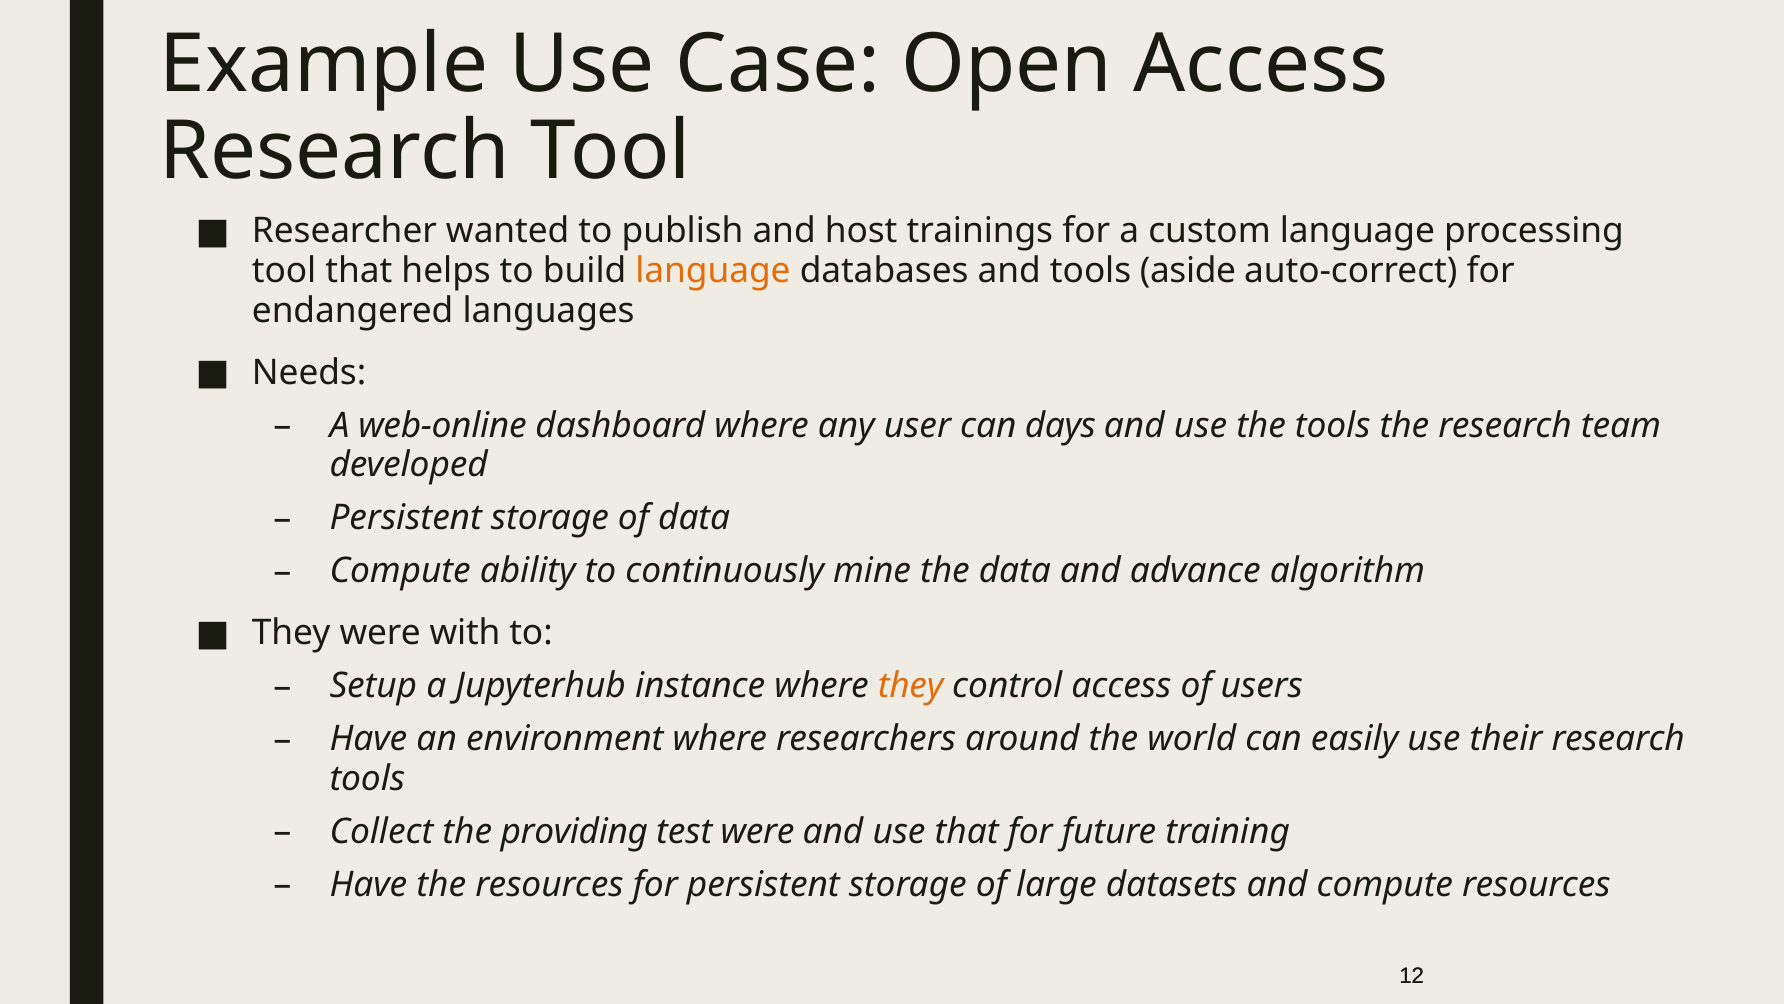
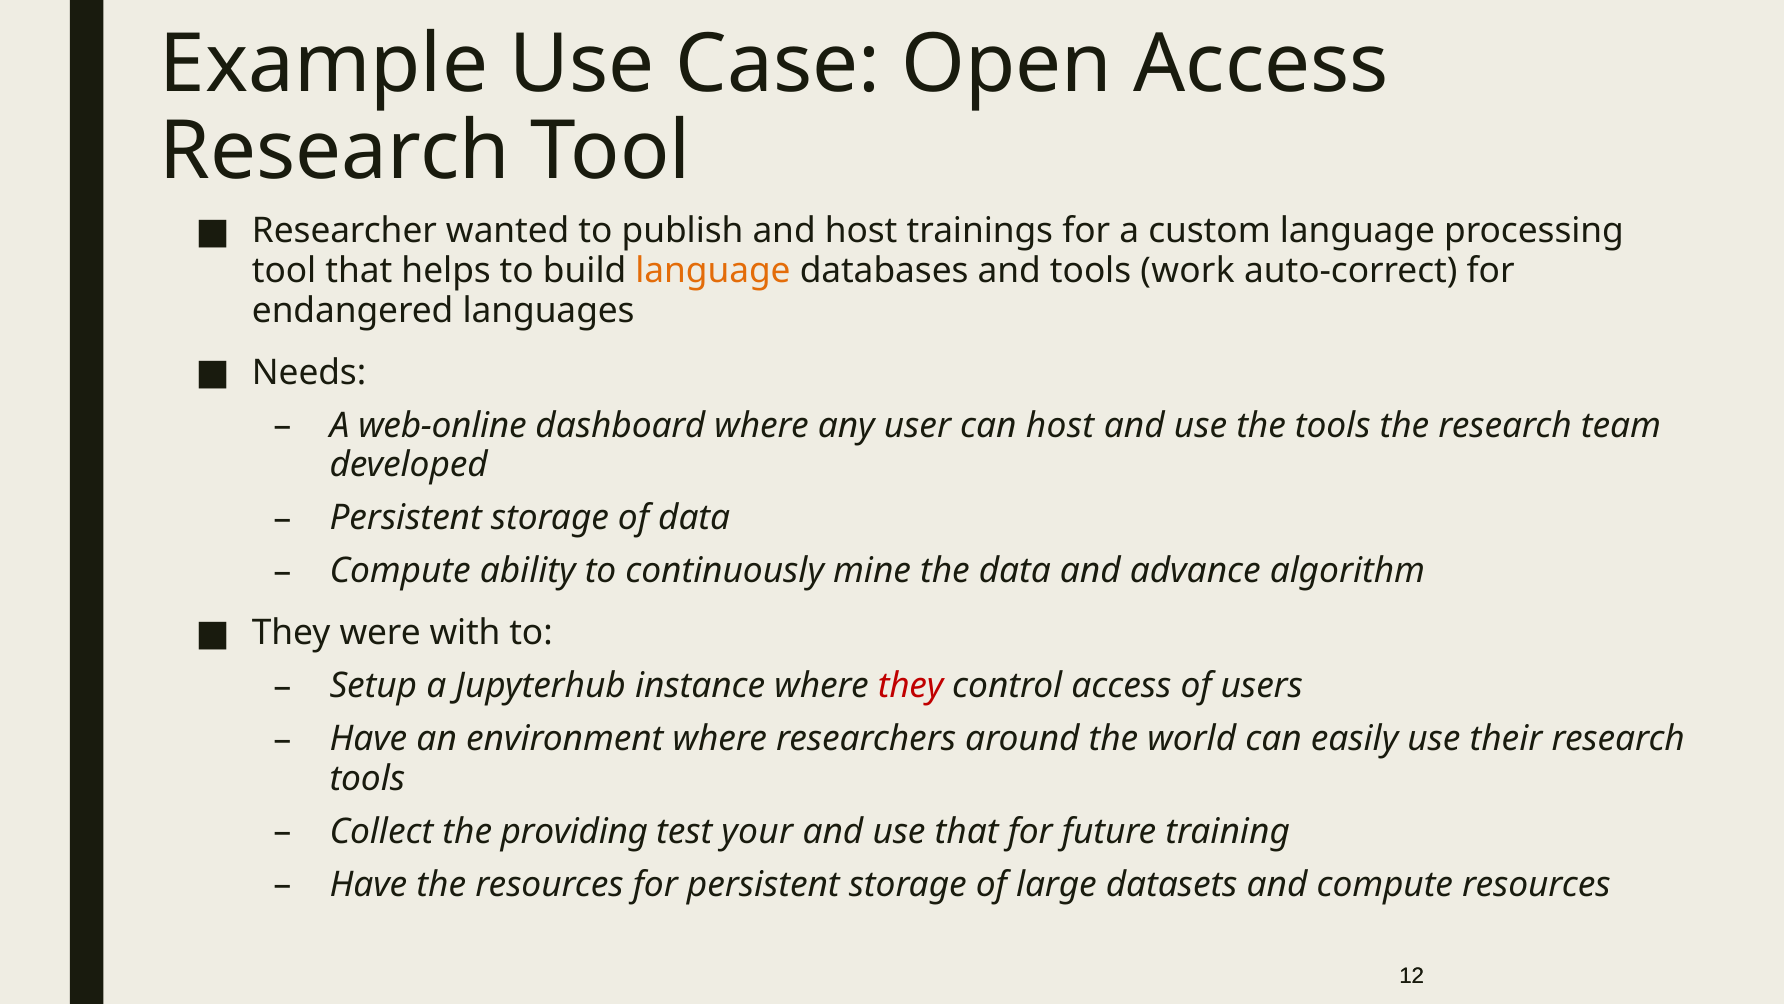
aside: aside -> work (1188, 270)
can days: days -> host (1060, 425)
they colour: orange -> red (911, 686)
test were: were -> your (757, 831)
